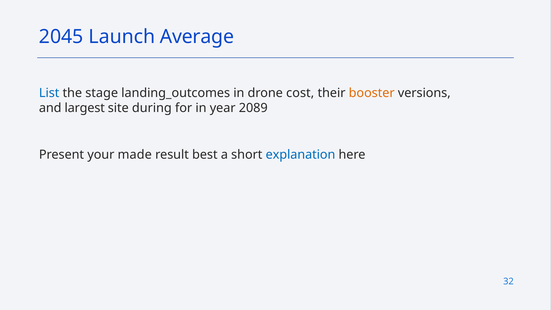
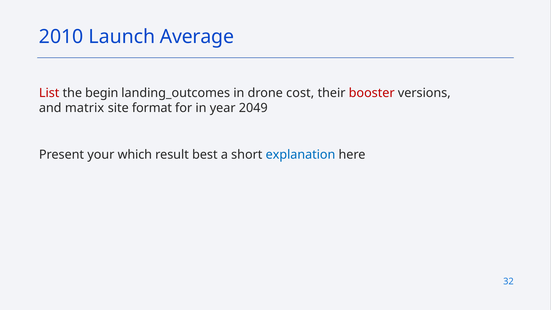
2045: 2045 -> 2010 (61, 37)
List colour: blue -> red (49, 93)
stage: stage -> begin (102, 93)
booster colour: orange -> red (372, 93)
largest: largest -> matrix (85, 108)
during: during -> format (152, 108)
2089: 2089 -> 2049 (253, 108)
made: made -> which (135, 154)
